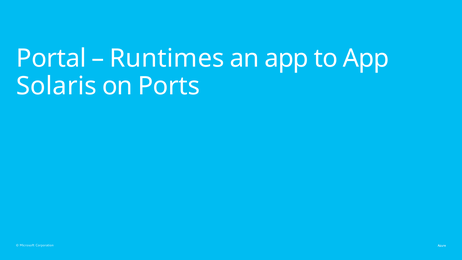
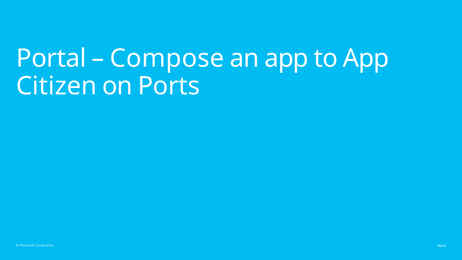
Runtimes: Runtimes -> Compose (167, 58)
Solaris: Solaris -> Citizen (56, 86)
